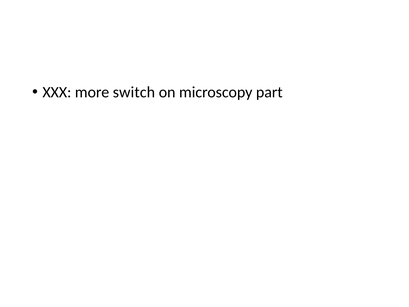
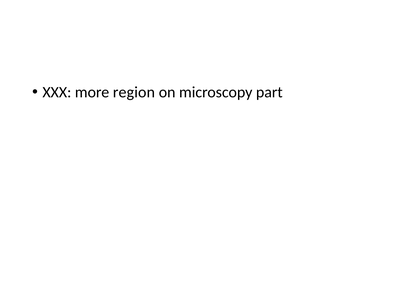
switch: switch -> region (134, 92)
